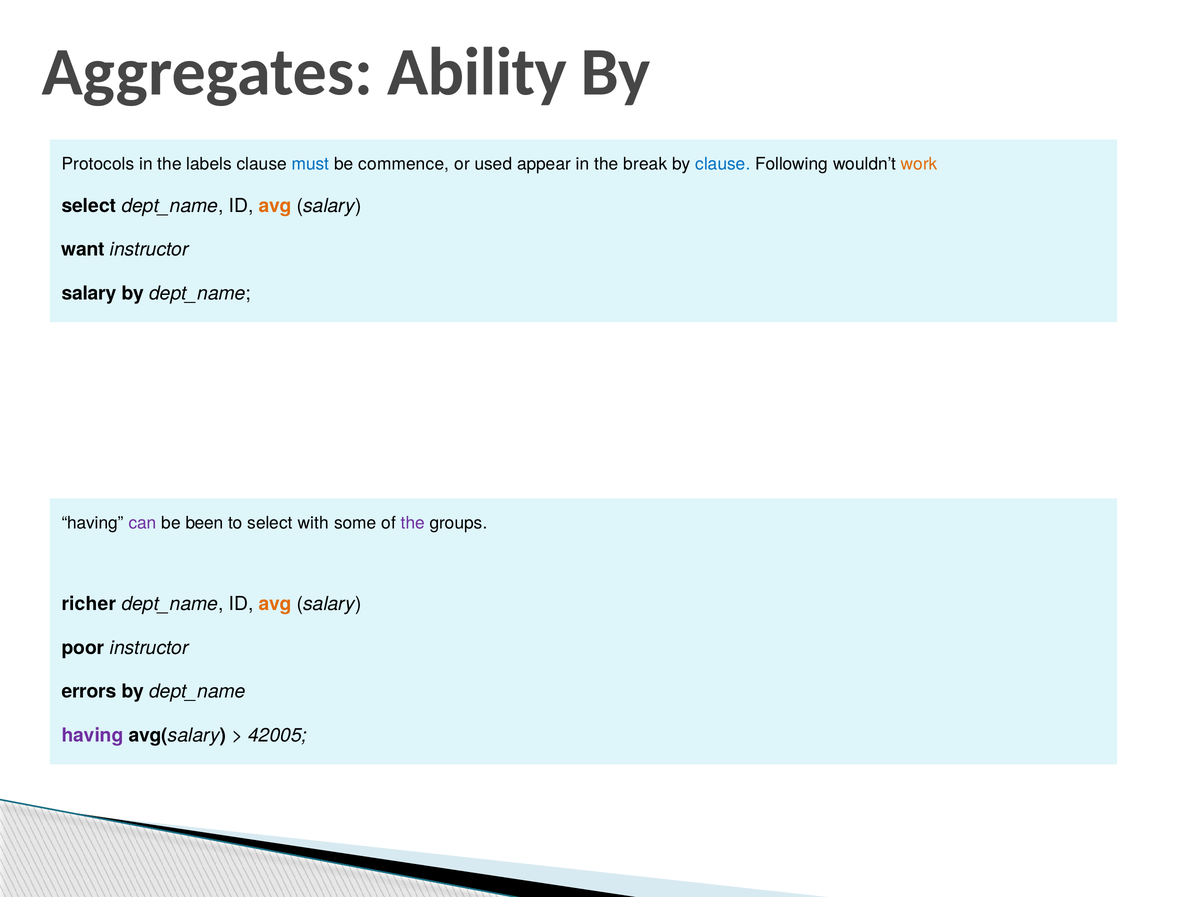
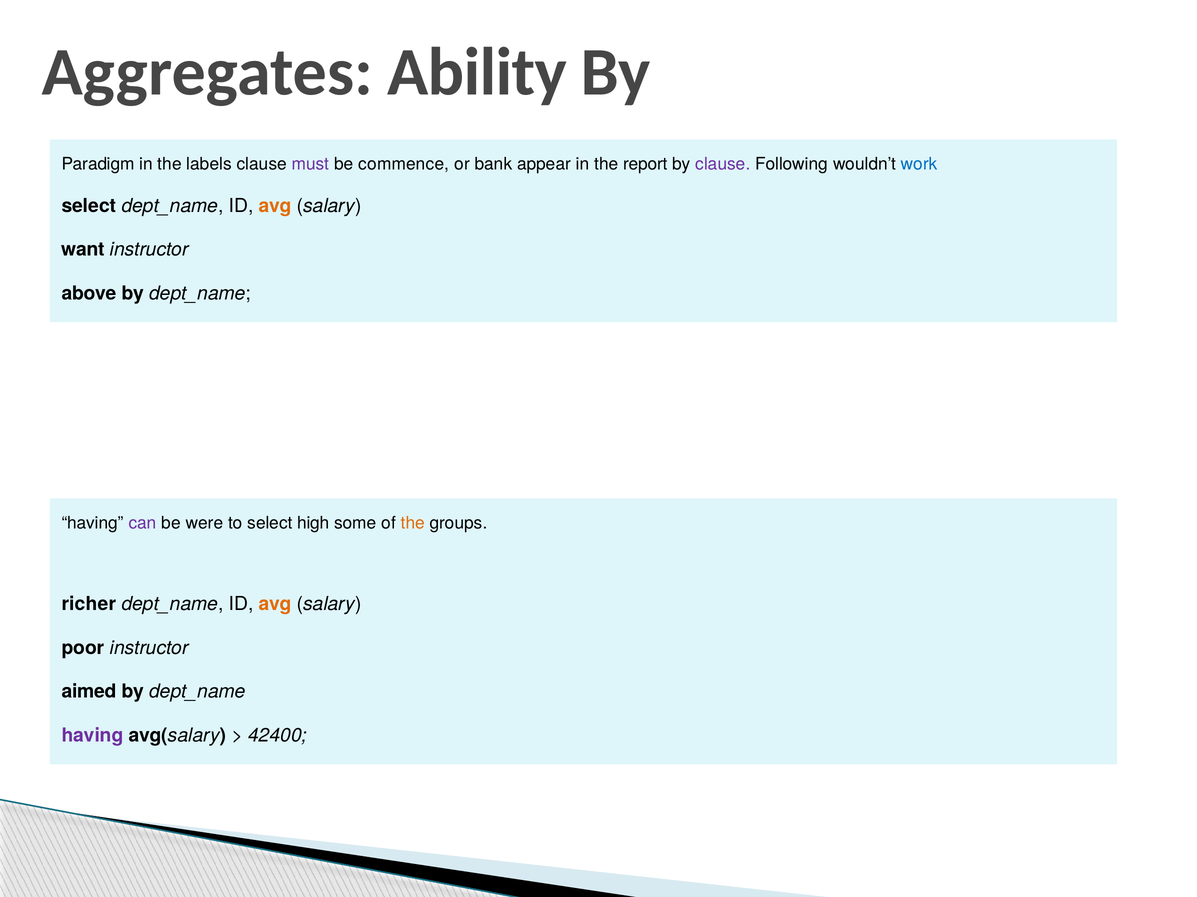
Protocols: Protocols -> Paradigm (98, 164)
must colour: blue -> purple (310, 164)
used: used -> bank (493, 164)
break: break -> report (646, 164)
clause colour: blue -> purple (723, 164)
work colour: orange -> blue (919, 164)
salary: salary -> above (89, 294)
been: been -> were (204, 523)
with: with -> high (313, 523)
the colour: purple -> orange (413, 523)
errors: errors -> aimed (89, 692)
42005: 42005 -> 42400 (278, 736)
